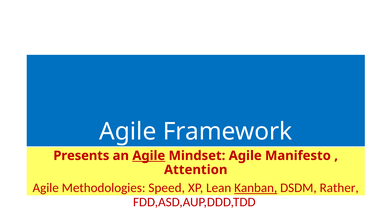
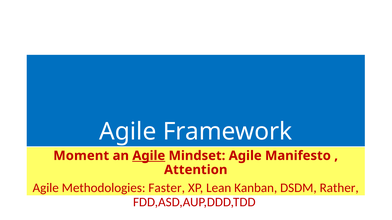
Presents: Presents -> Moment (81, 156)
Speed: Speed -> Faster (167, 188)
Kanban underline: present -> none (256, 188)
